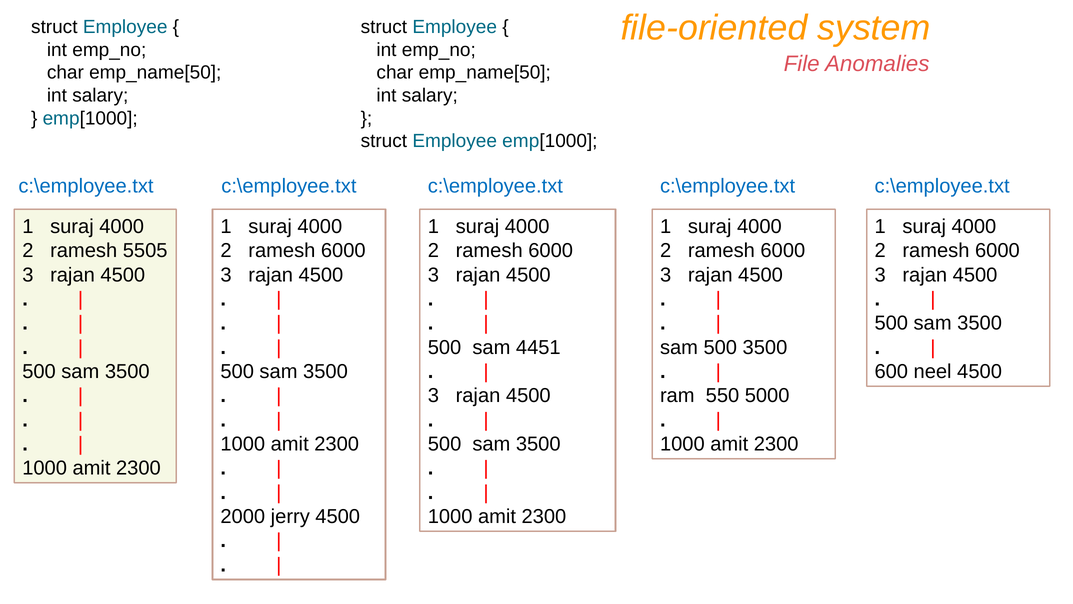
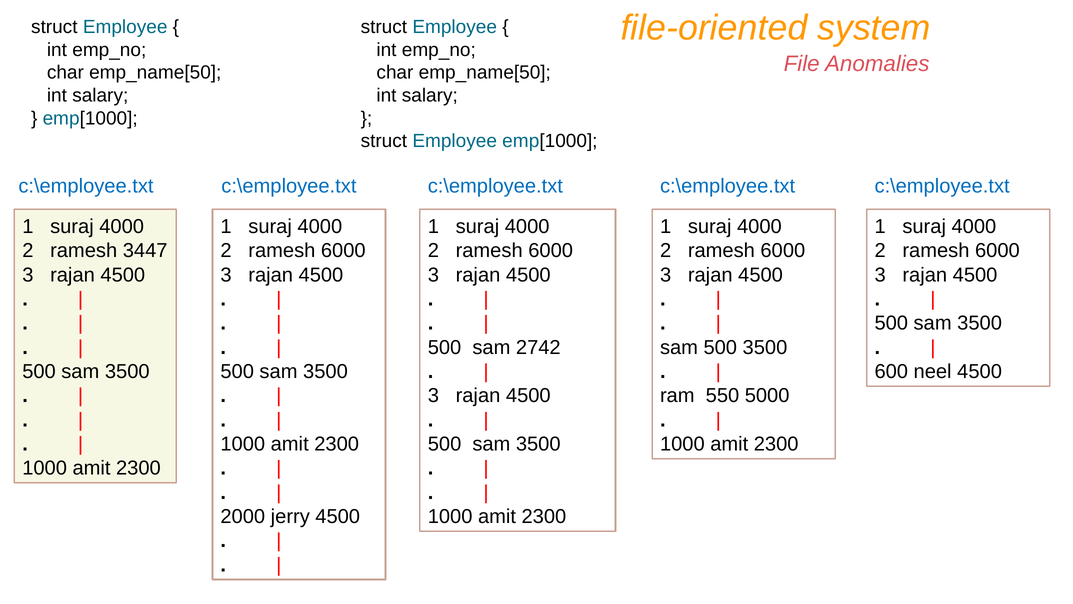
5505: 5505 -> 3447 (145, 251)
4451: 4451 -> 2742 (538, 347)
